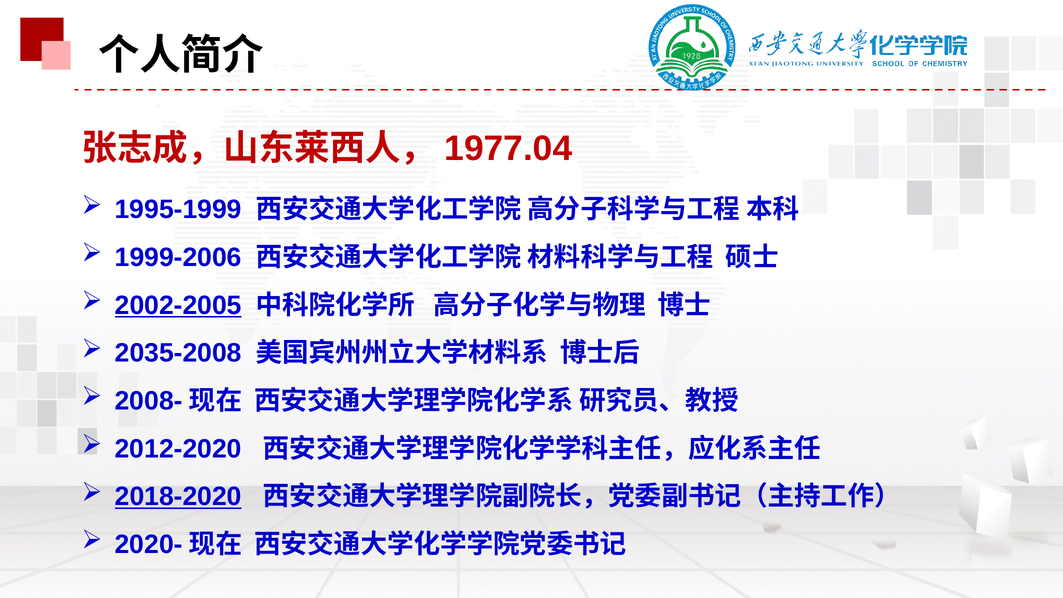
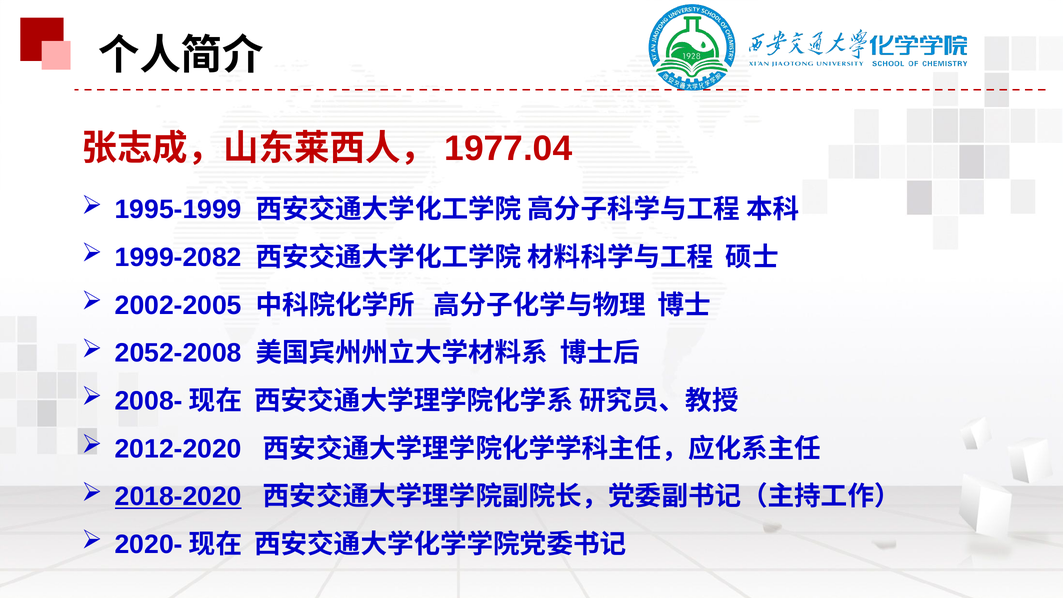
1999-2006: 1999-2006 -> 1999-2082 (178, 257)
2002-2005 underline: present -> none (178, 305)
2035-2008: 2035-2008 -> 2052-2008 (178, 353)
